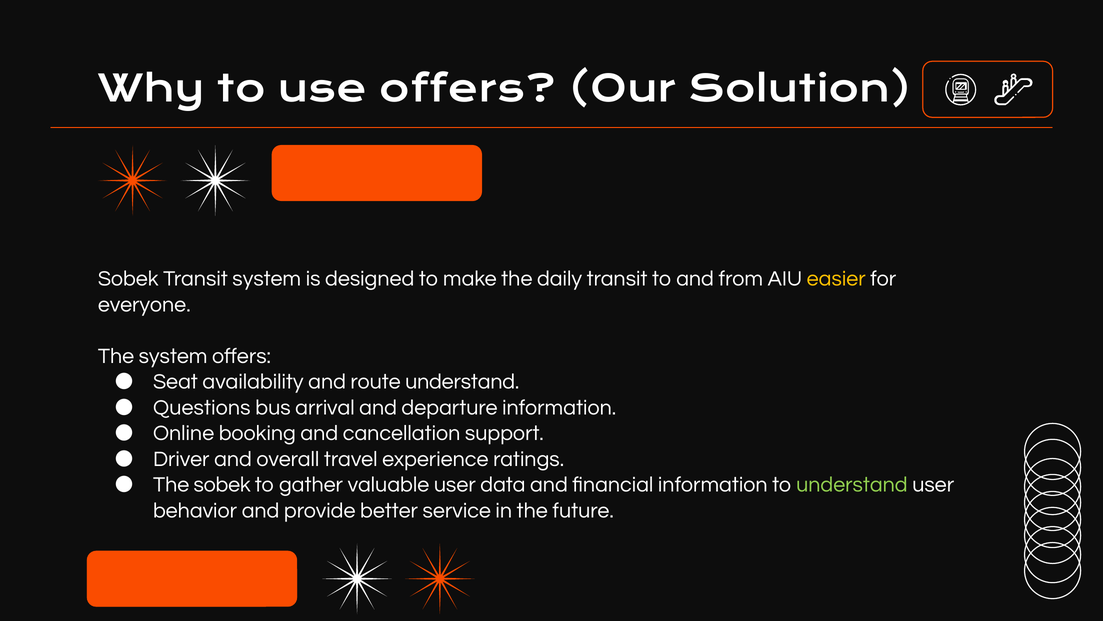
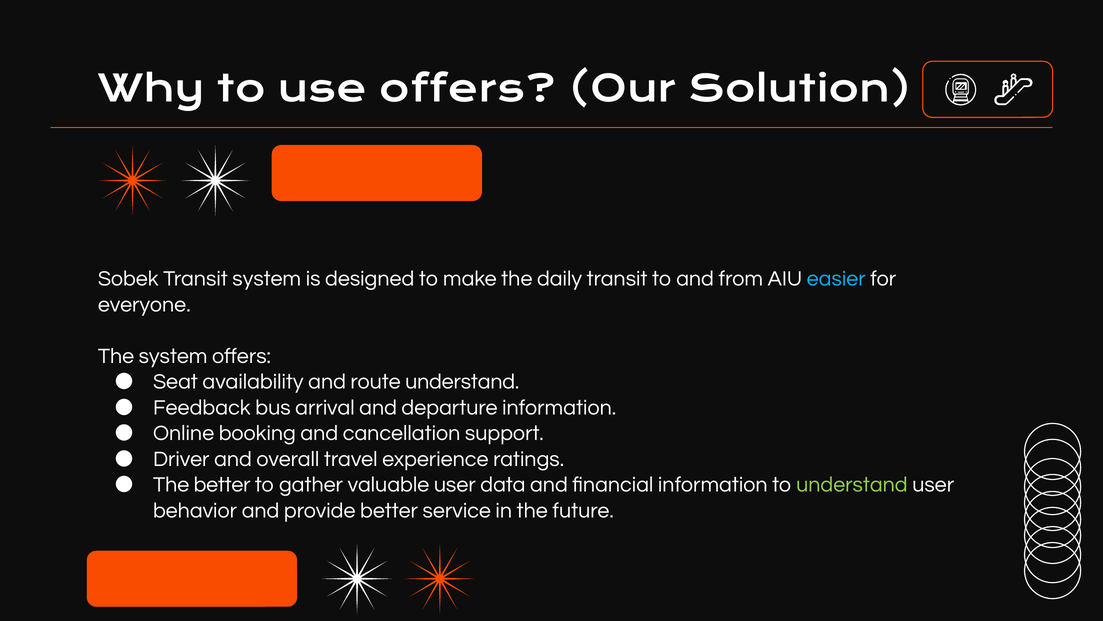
easier colour: yellow -> light blue (836, 278)
Questions: Questions -> Feedback (202, 407)
The sobek: sobek -> better (222, 484)
